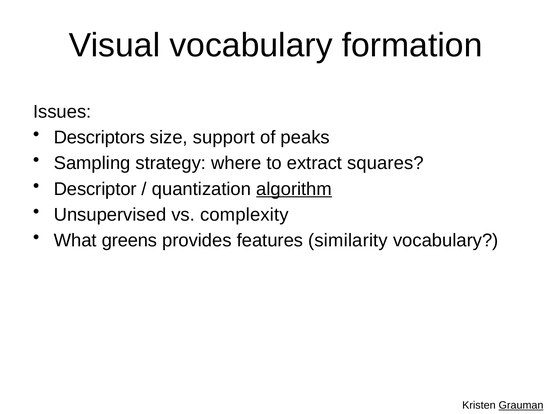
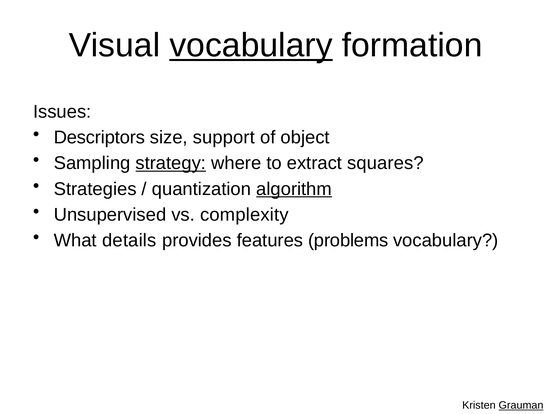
vocabulary underline: none -> present (251, 45)
peaks: peaks -> object (305, 137)
strategy underline: none -> present (171, 163)
Descriptor: Descriptor -> Strategies (95, 189)
greens: greens -> details (129, 240)
similarity: similarity -> problems (348, 240)
